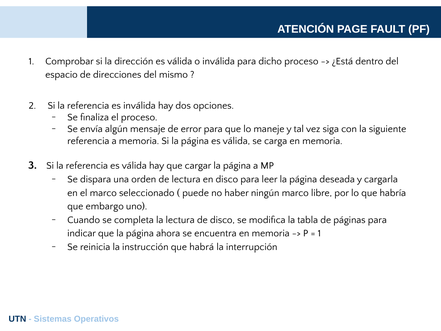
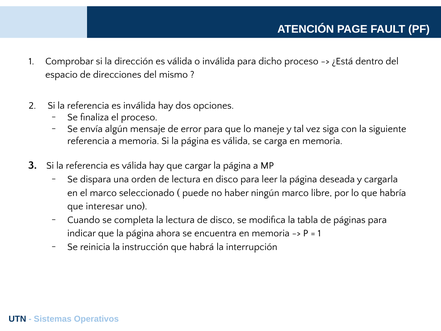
embargo: embargo -> interesar (105, 206)
